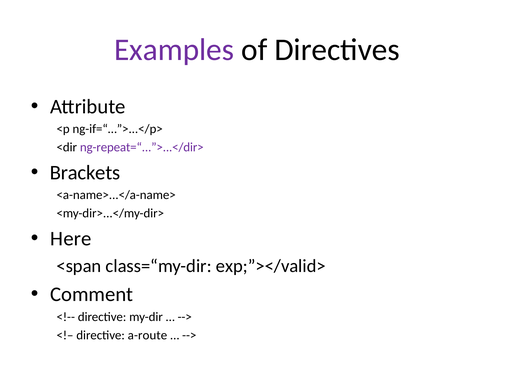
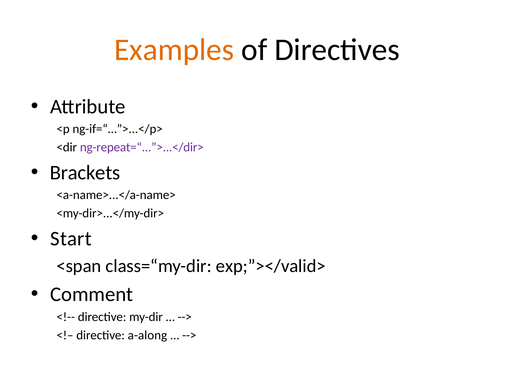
Examples colour: purple -> orange (174, 50)
Here: Here -> Start (71, 238)
a-route: a-route -> a-along (147, 335)
